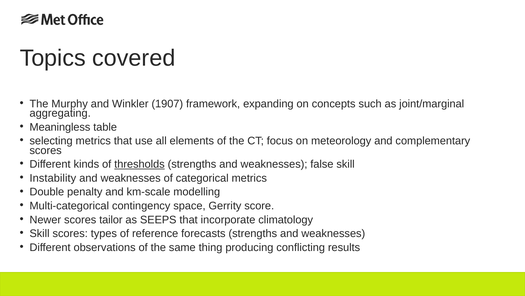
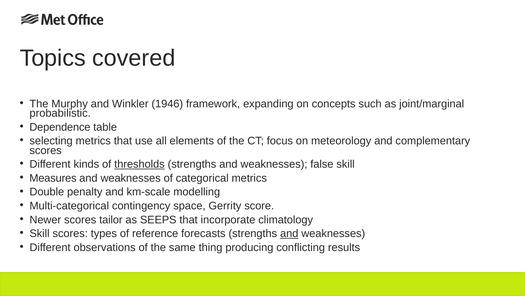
1907: 1907 -> 1946 (167, 104)
aggregating: aggregating -> probabilistic (60, 113)
Meaningless: Meaningless -> Dependence (60, 127)
Instability: Instability -> Measures (53, 178)
and underline: none -> present (289, 233)
